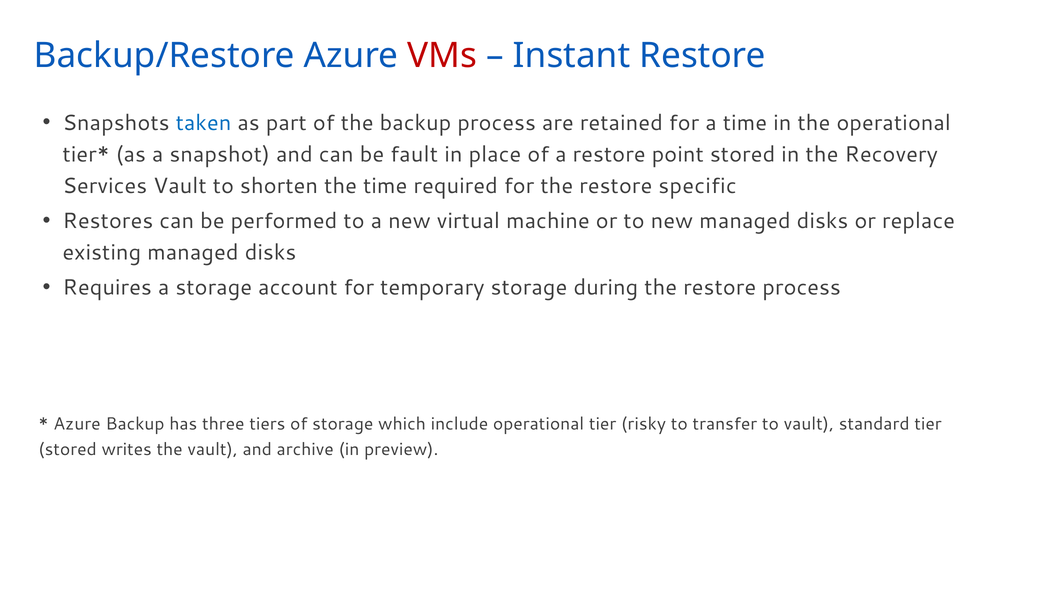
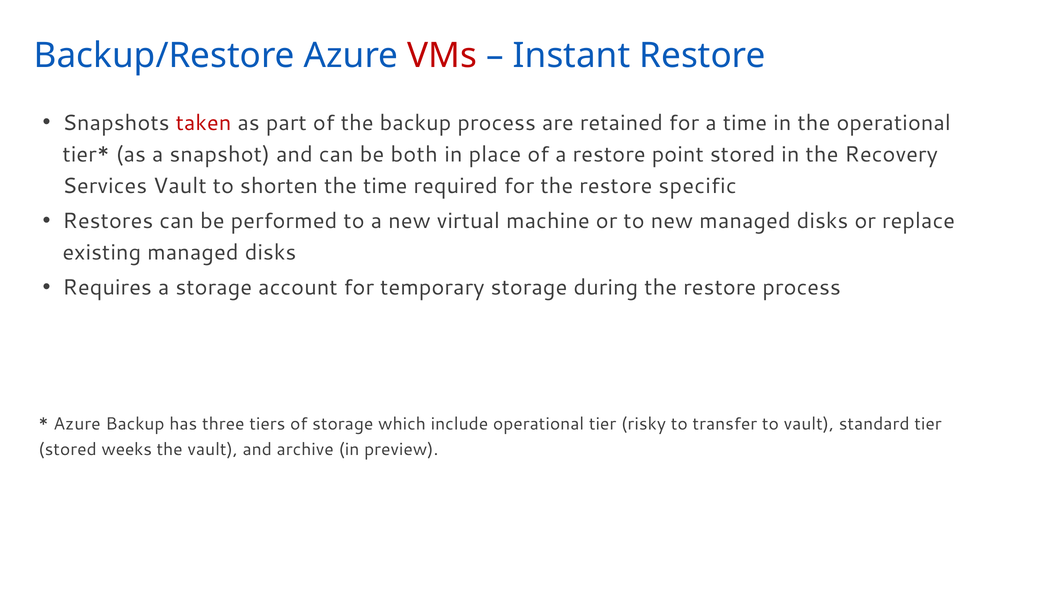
taken colour: blue -> red (204, 123)
fault: fault -> both (414, 154)
writes: writes -> weeks (127, 449)
